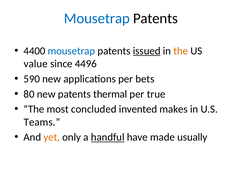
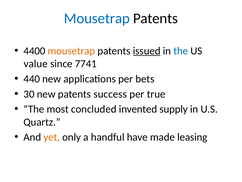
mousetrap colour: blue -> orange (71, 51)
the colour: orange -> blue (181, 51)
4496: 4496 -> 7741 (86, 64)
590: 590 -> 440 (32, 79)
80: 80 -> 30 (29, 94)
thermal: thermal -> success (110, 94)
makes: makes -> supply (174, 109)
Teams: Teams -> Quartz (42, 122)
handful underline: present -> none (108, 137)
usually: usually -> leasing (192, 137)
